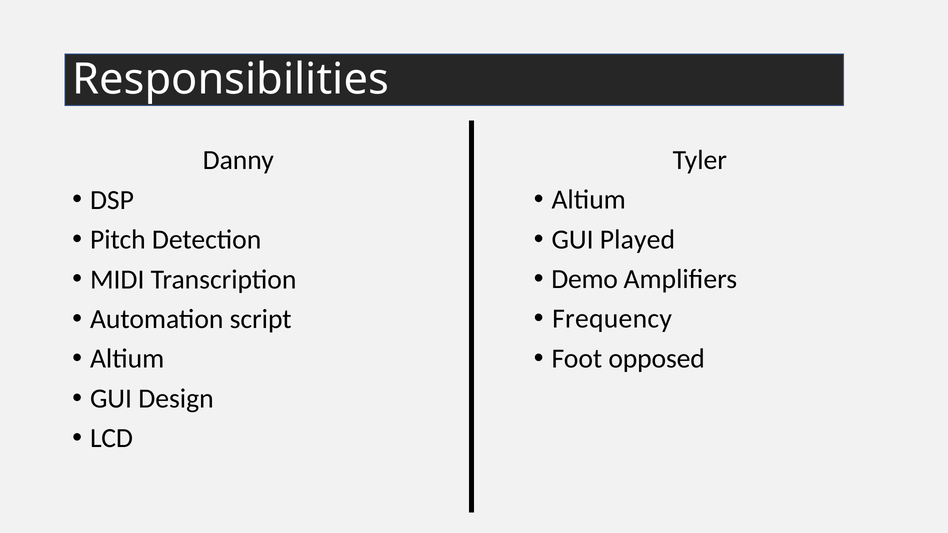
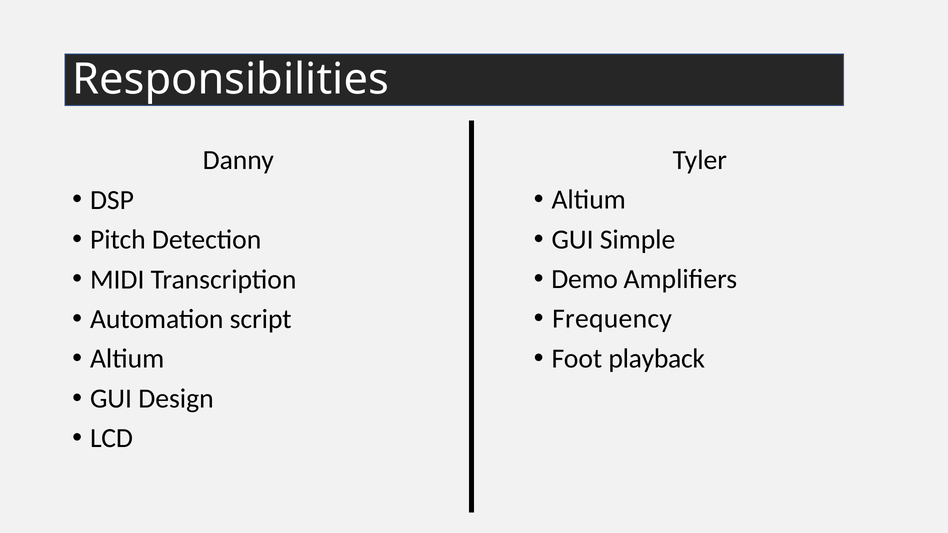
Played: Played -> Simple (638, 240)
opposed: opposed -> playback (657, 359)
